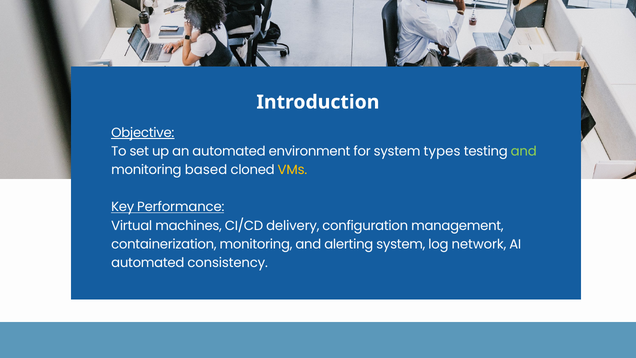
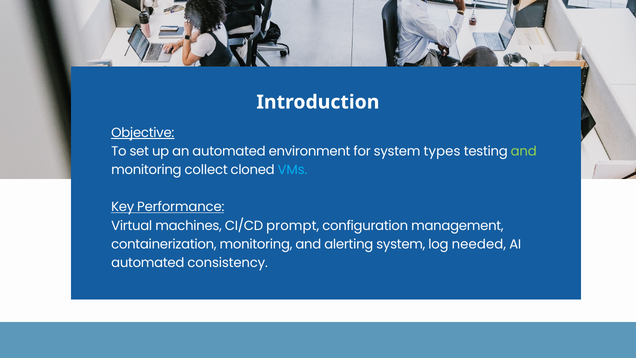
based: based -> collect (206, 170)
VMs colour: yellow -> light blue (292, 170)
delivery: delivery -> prompt (293, 225)
network: network -> needed (479, 244)
